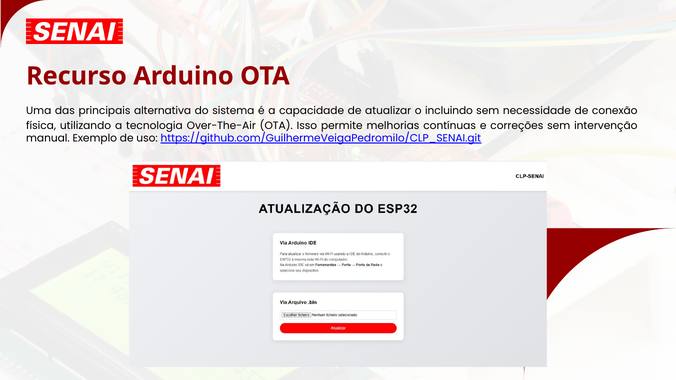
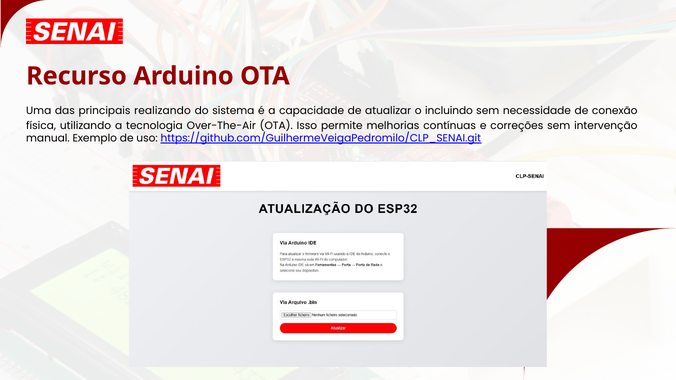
alternativa: alternativa -> realizando (163, 111)
